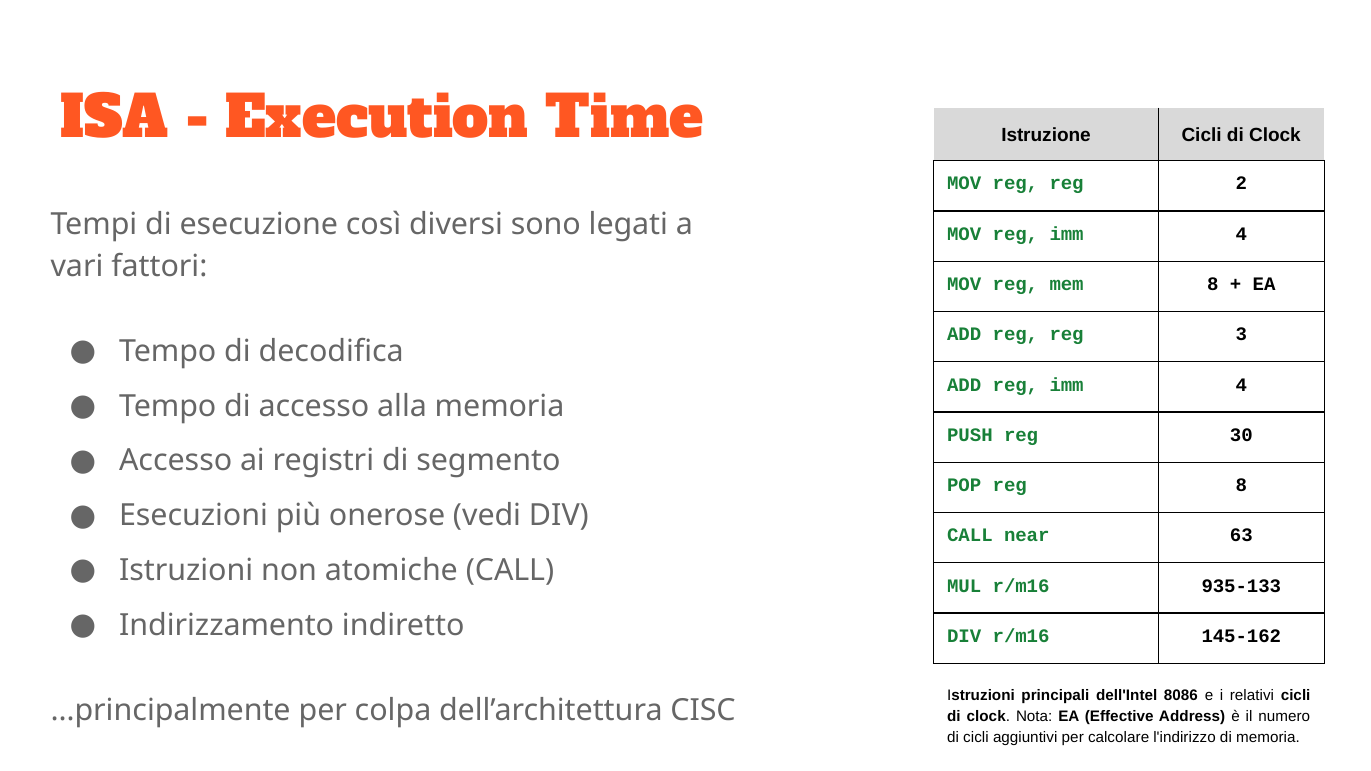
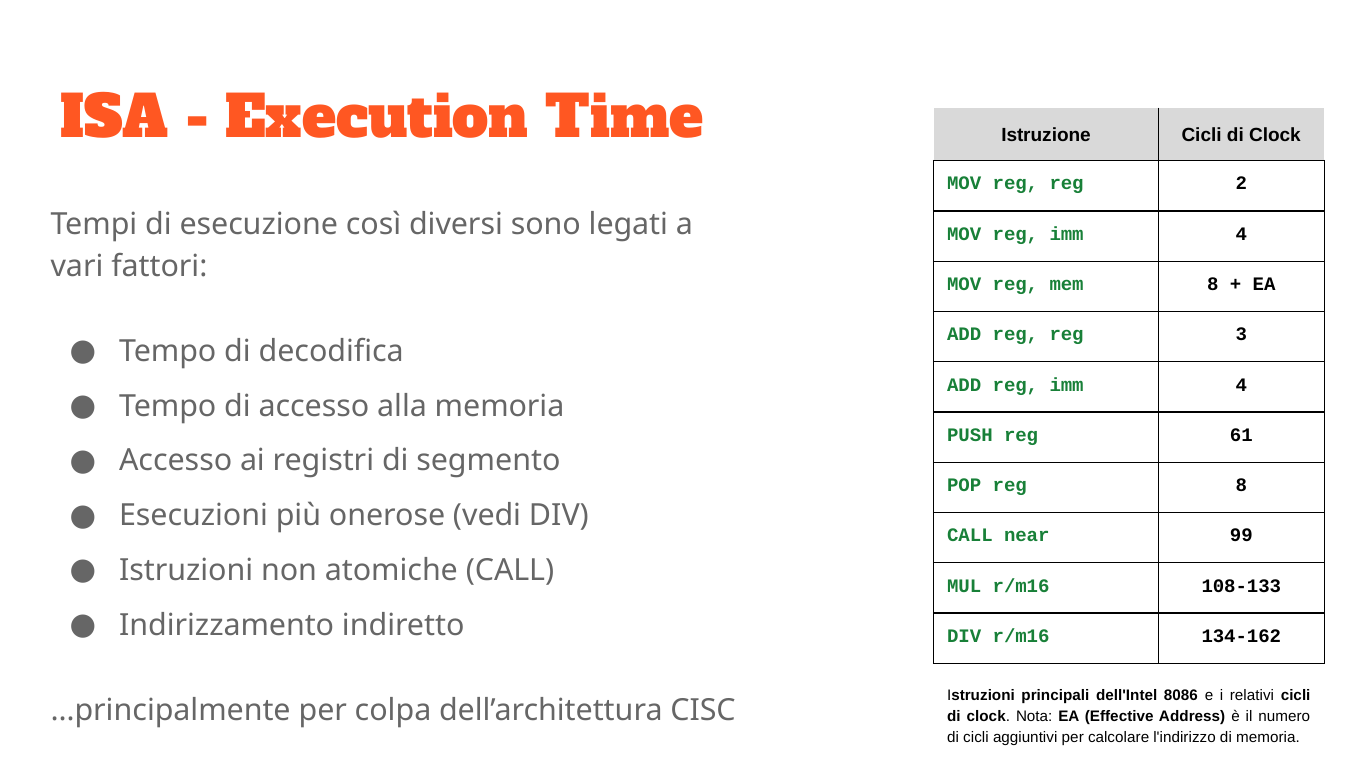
30: 30 -> 61 (1241, 435)
63: 63 -> 99 (1241, 536)
935-133: 935-133 -> 108-133 (1241, 586)
145-162: 145-162 -> 134-162 (1241, 636)
